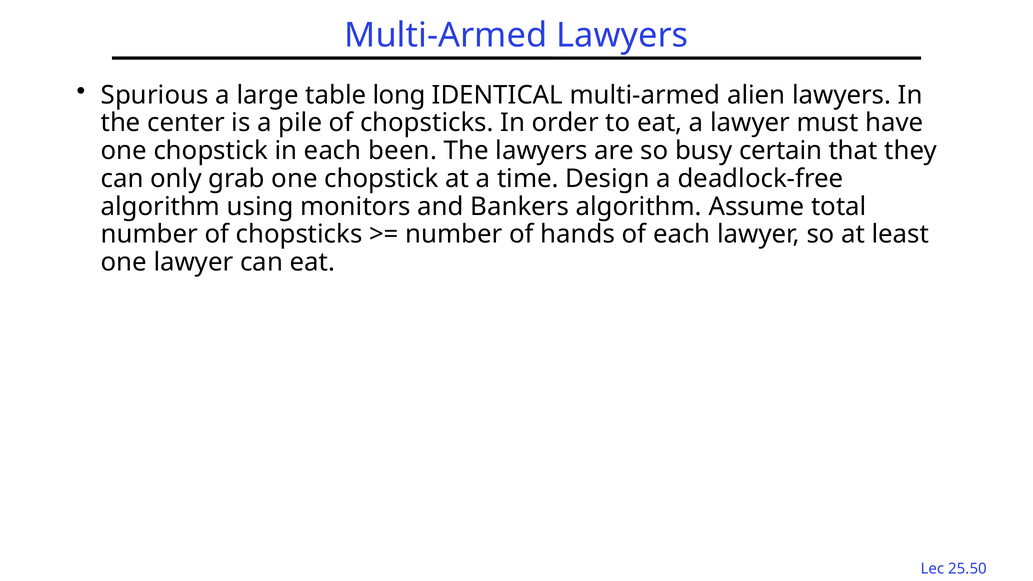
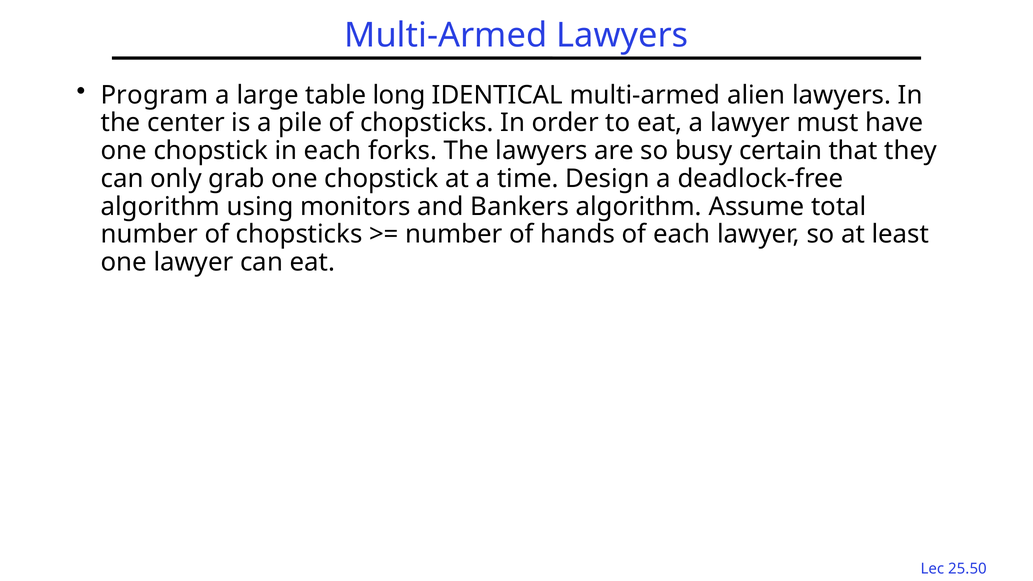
Spurious: Spurious -> Program (155, 95)
been: been -> forks (403, 151)
